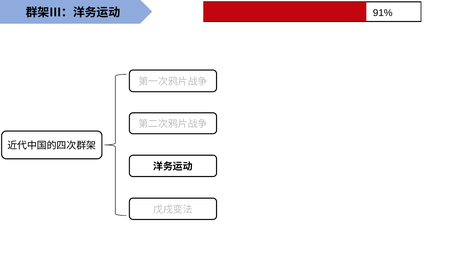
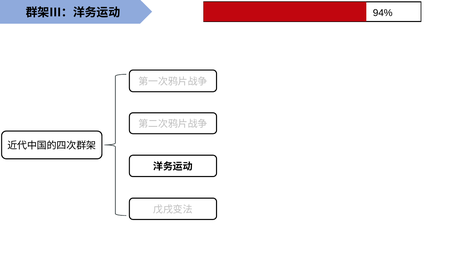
91%: 91% -> 94% (383, 13)
